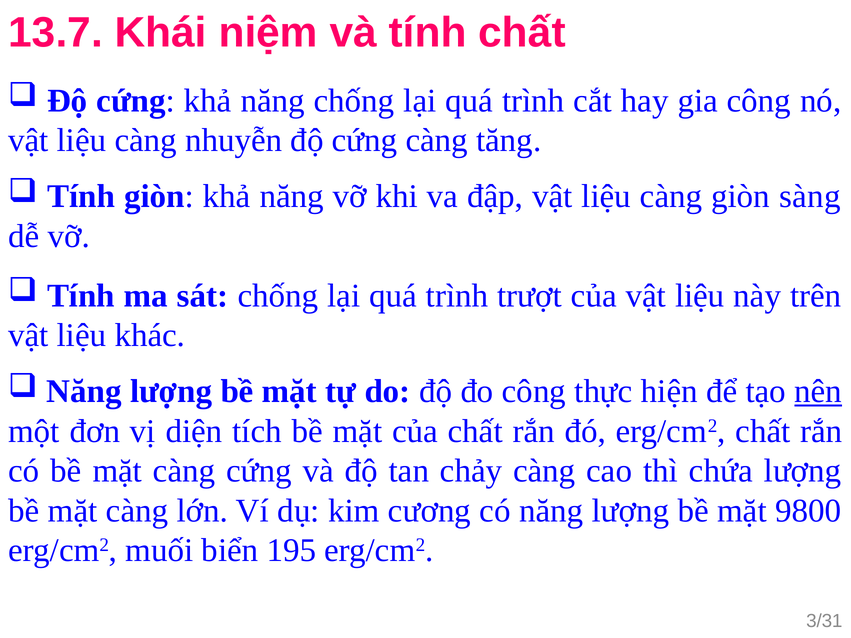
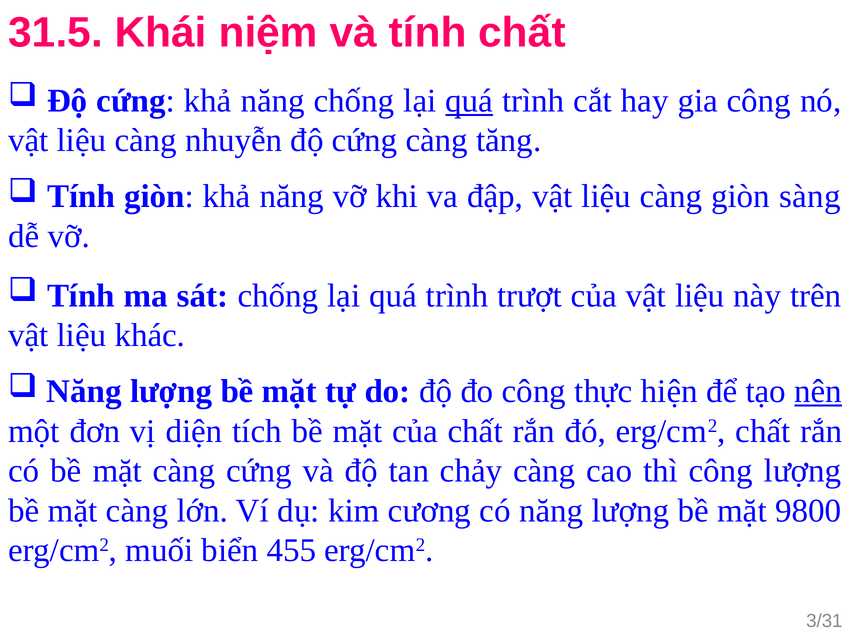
13.7: 13.7 -> 31.5 (56, 33)
quá underline: none -> present (469, 101)
thì chứa: chứa -> công (721, 471)
195: 195 -> 455 (291, 551)
